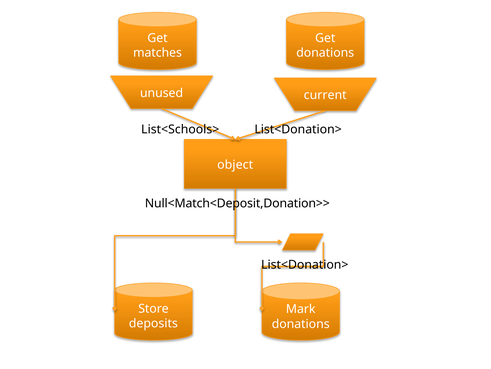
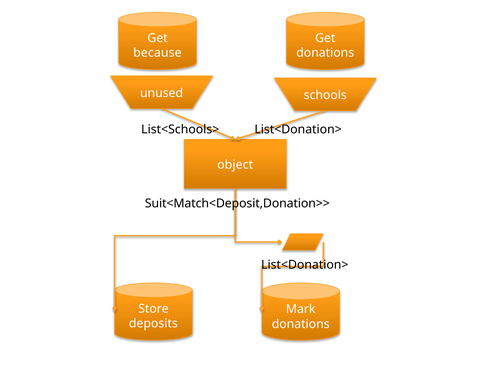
matches: matches -> because (157, 53)
current: current -> schools (325, 95)
Null<Match<Deposit,Donation>>: Null<Match<Deposit,Donation>> -> Suit<Match<Deposit,Donation>> (237, 203)
